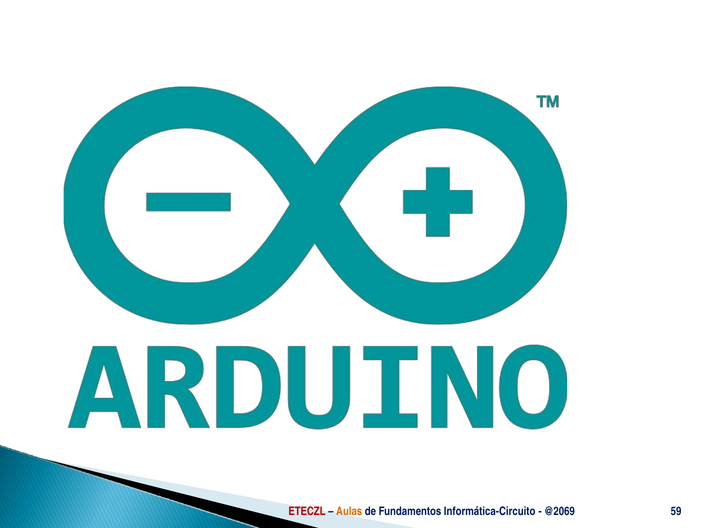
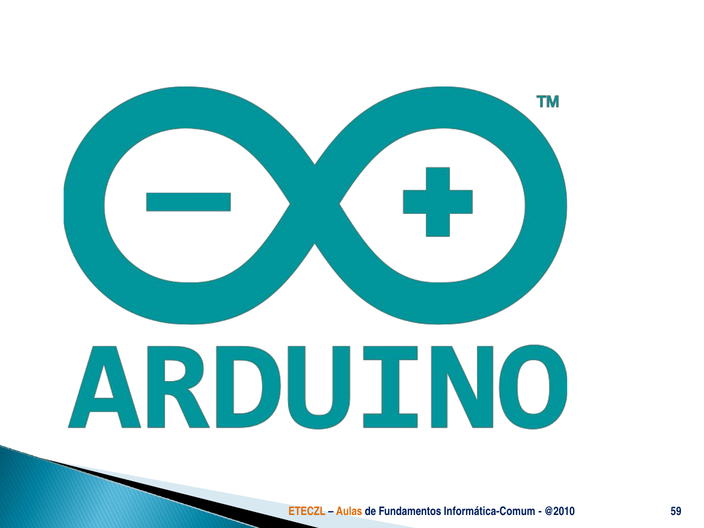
ETECZL colour: red -> orange (307, 512)
Informática-Circuito: Informática-Circuito -> Informática-Comum (490, 512)
@2069: @2069 -> @2010 (559, 512)
